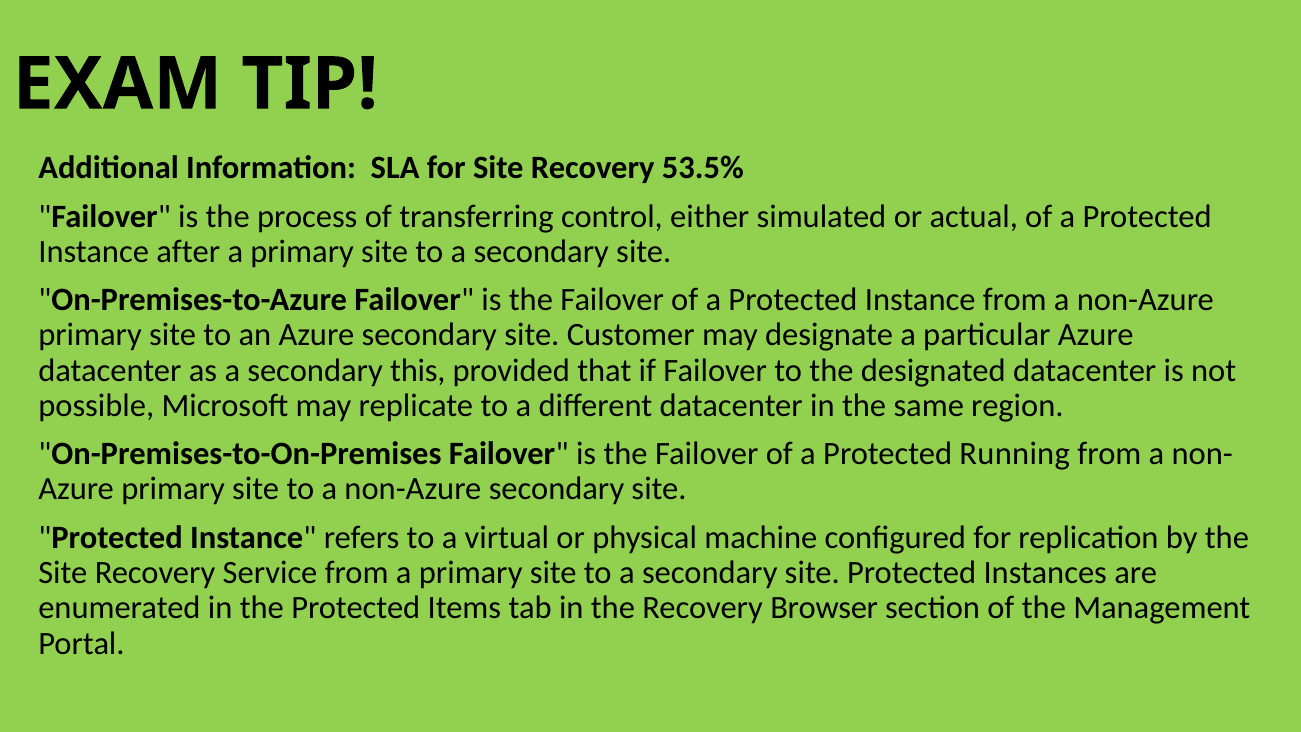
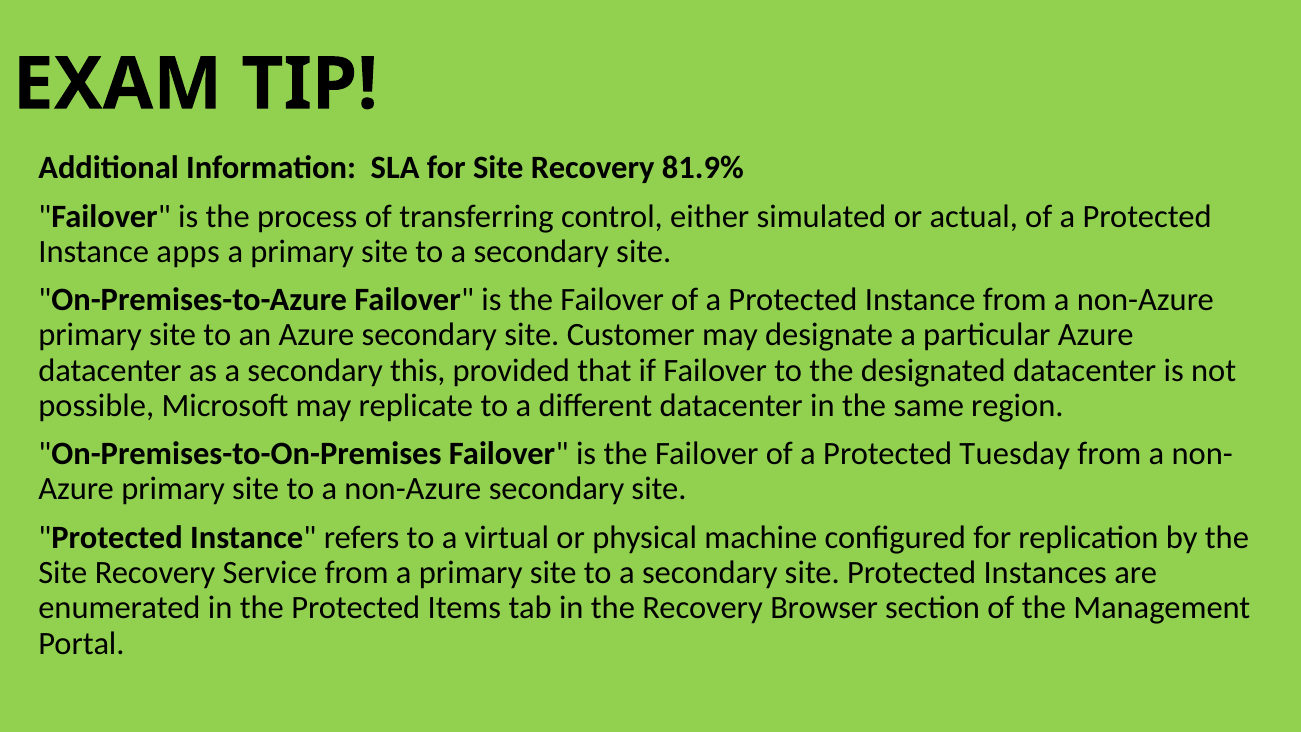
53.5%: 53.5% -> 81.9% (703, 168)
after: after -> apps (188, 251)
Running: Running -> Tuesday (1015, 454)
